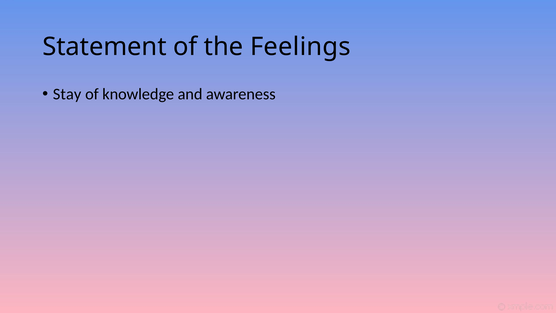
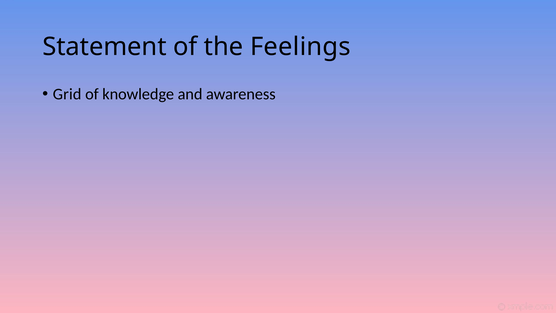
Stay: Stay -> Grid (67, 94)
